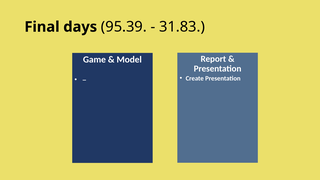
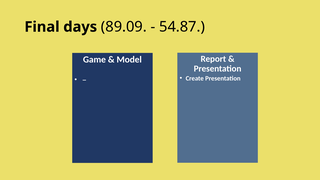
95.39: 95.39 -> 89.09 (124, 27)
31.83: 31.83 -> 54.87 (182, 27)
